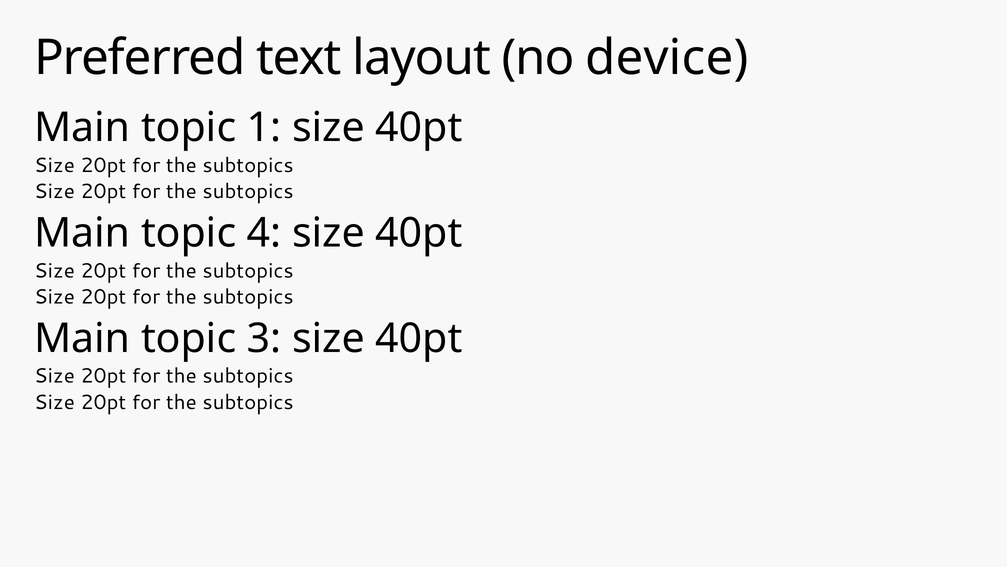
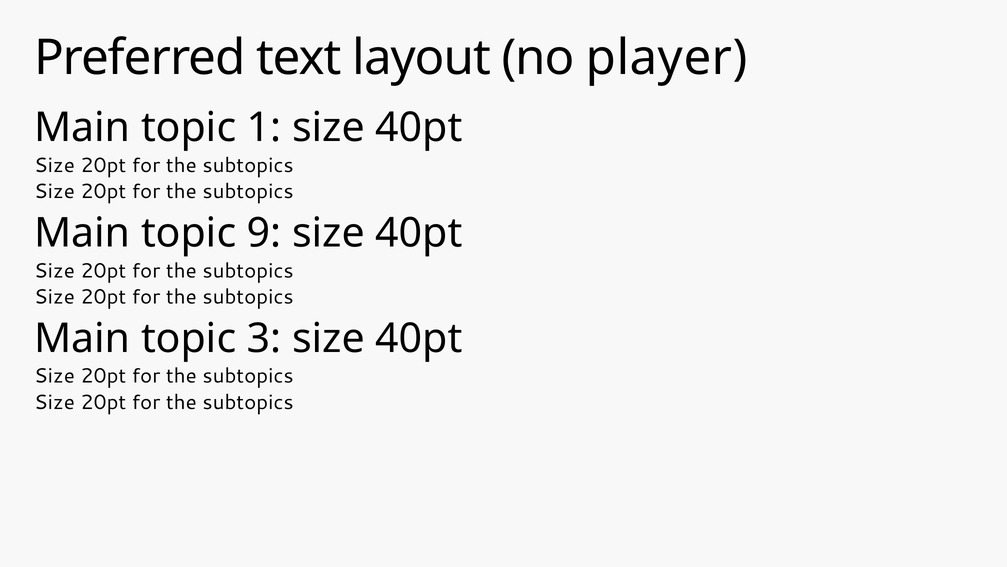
device: device -> player (667, 58)
4: 4 -> 9 (264, 233)
